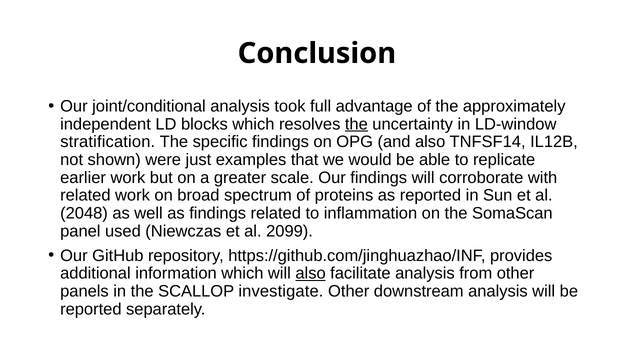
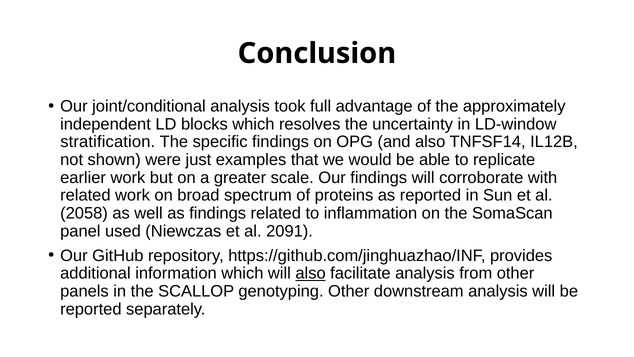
the underline: present -> none (356, 124)
2048: 2048 -> 2058 (84, 213)
2099: 2099 -> 2091 (290, 231)
investigate: investigate -> genotyping (281, 291)
